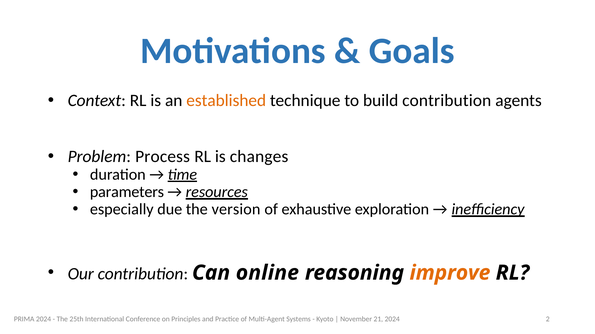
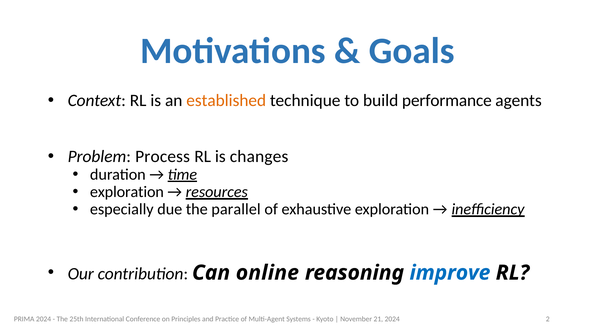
build contribution: contribution -> performance (447, 101)
parameters: parameters -> exploration (127, 192)
version: version -> parallel (236, 210)
improve colour: orange -> blue (450, 273)
